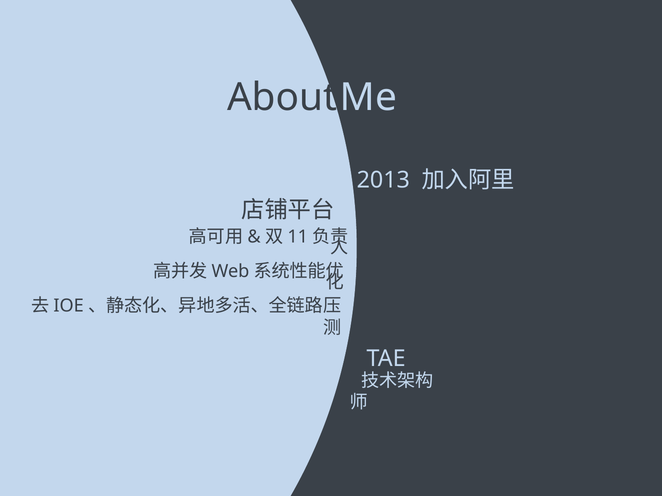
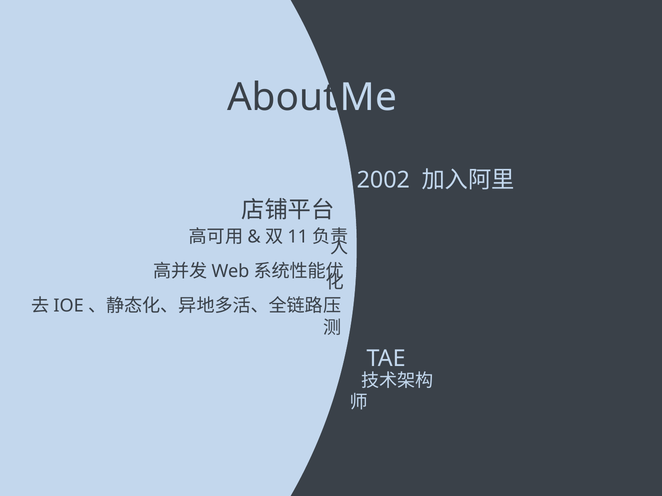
2013: 2013 -> 2002 (383, 180)
